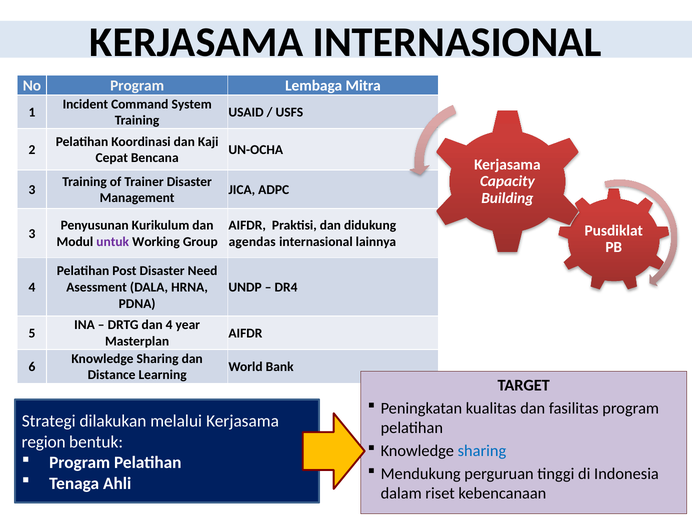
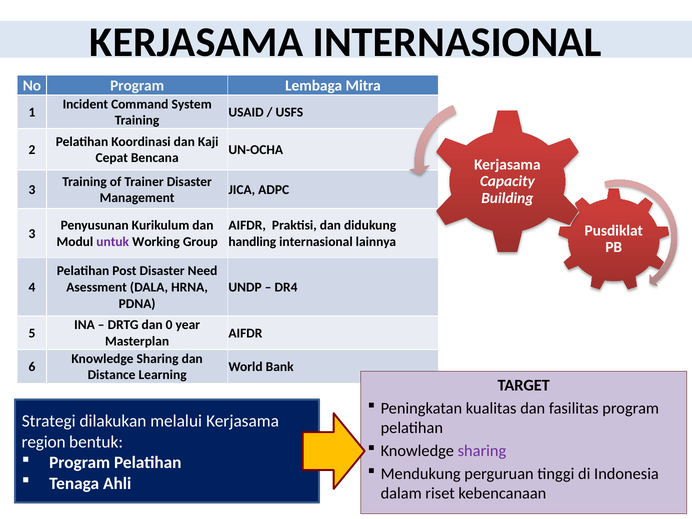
agendas: agendas -> handling (252, 242)
dan 4: 4 -> 0 (169, 325)
sharing colour: blue -> purple (482, 451)
